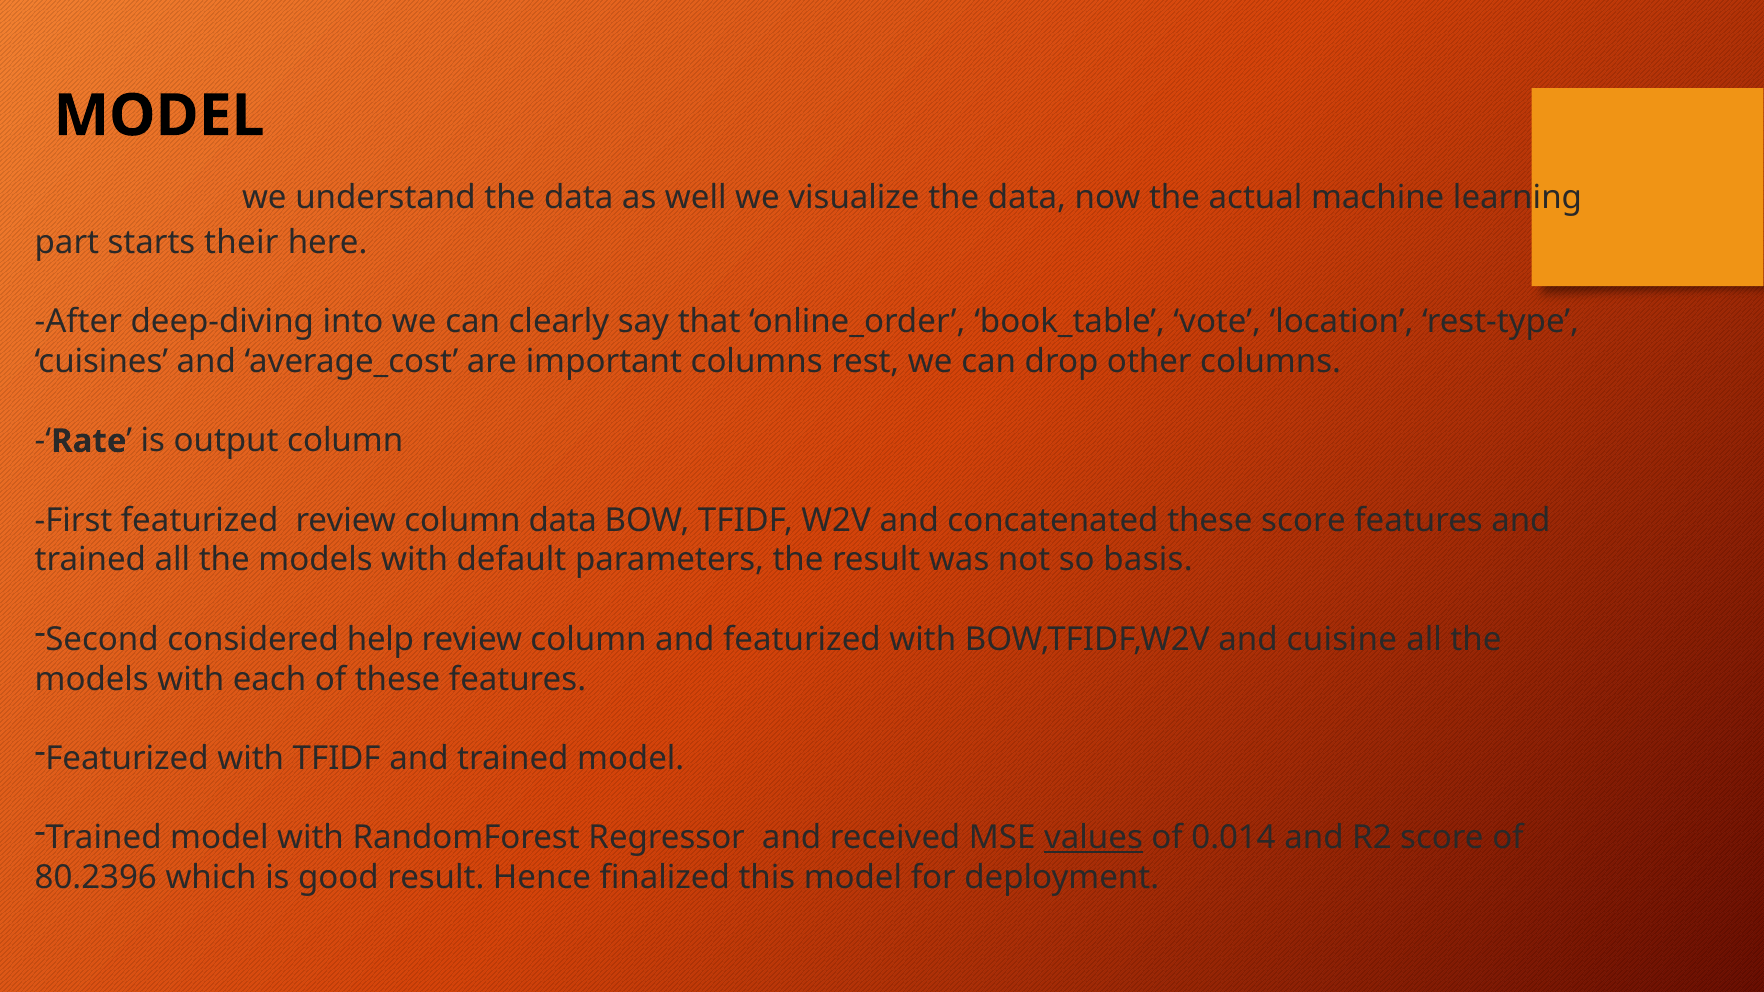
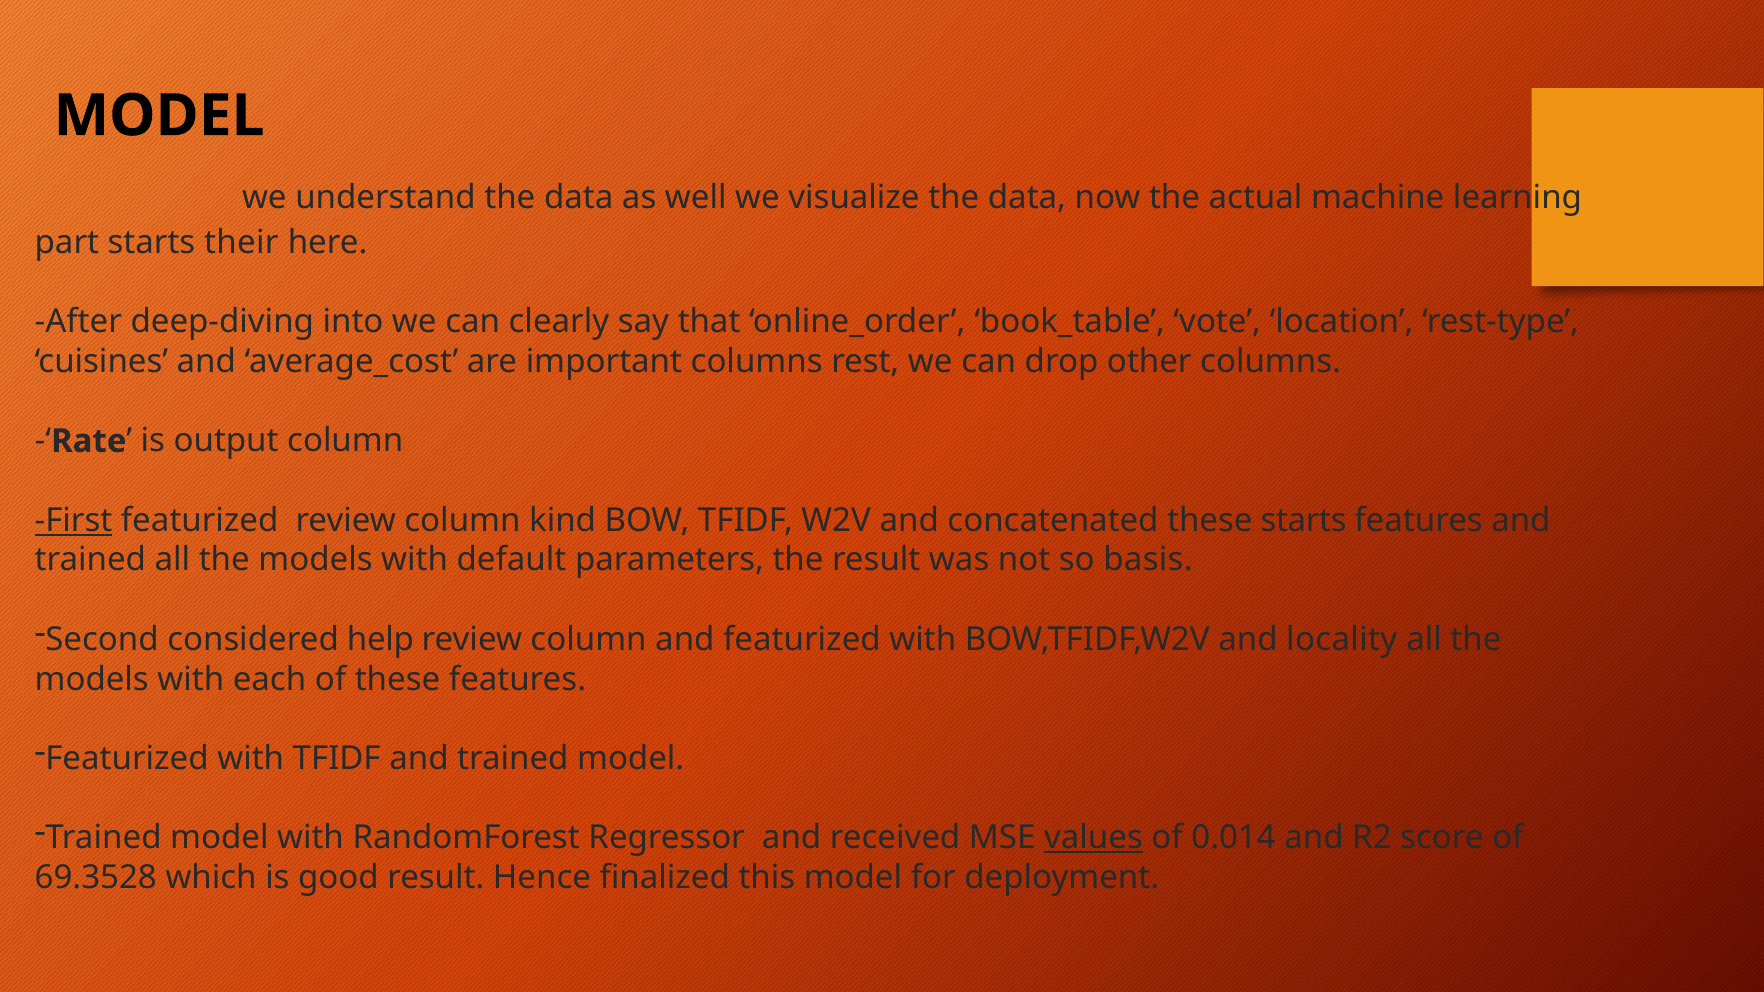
First underline: none -> present (74, 521)
column data: data -> kind (563, 521)
these score: score -> starts (1304, 521)
cuisine: cuisine -> locality (1342, 640)
80.2396: 80.2396 -> 69.3528 (96, 878)
